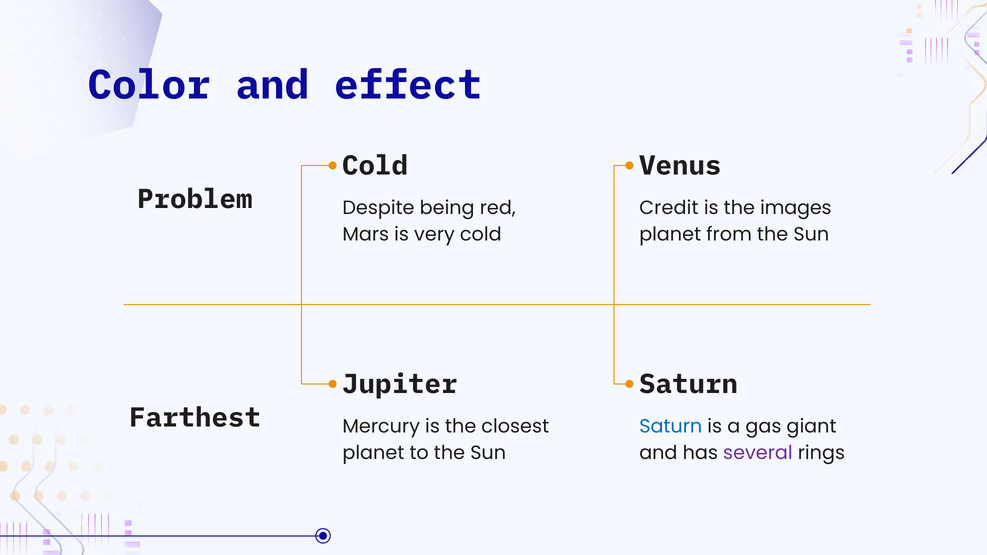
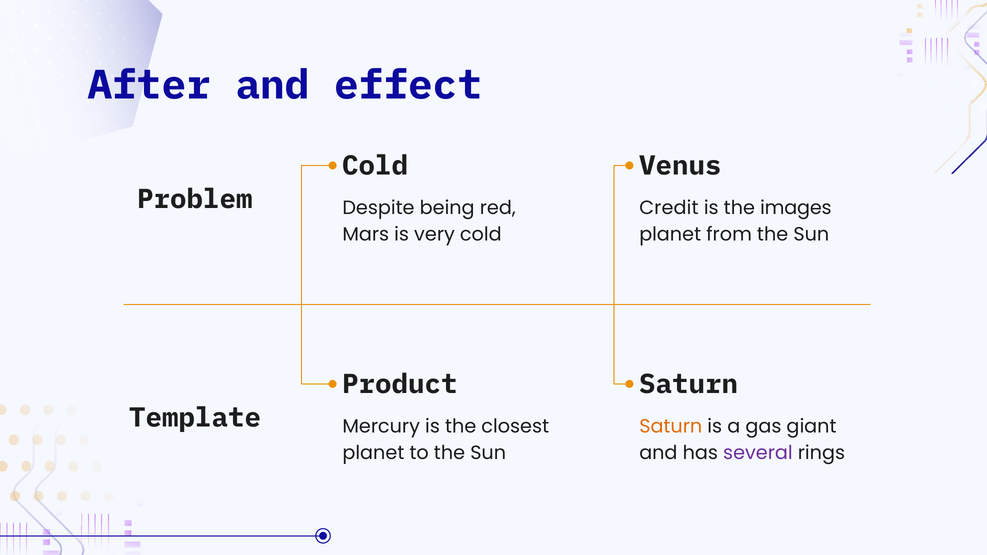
Color: Color -> After (149, 85)
Jupiter: Jupiter -> Product (400, 384)
Farthest: Farthest -> Template (195, 418)
Saturn colour: blue -> orange (671, 427)
